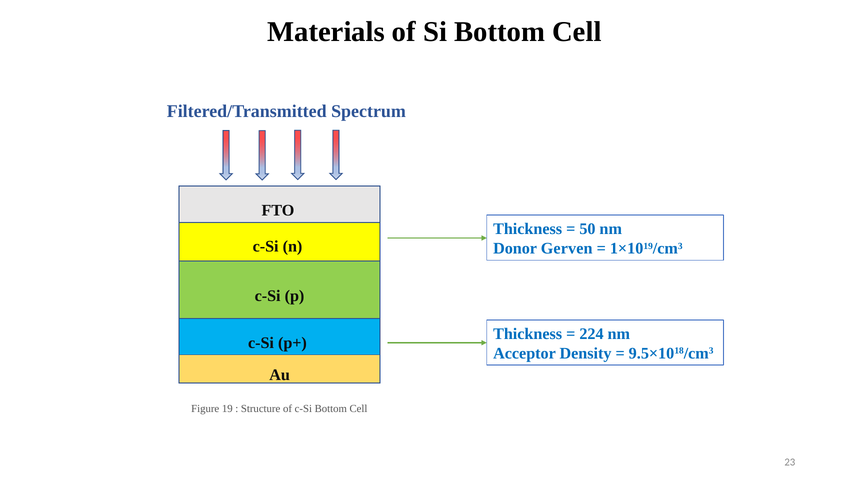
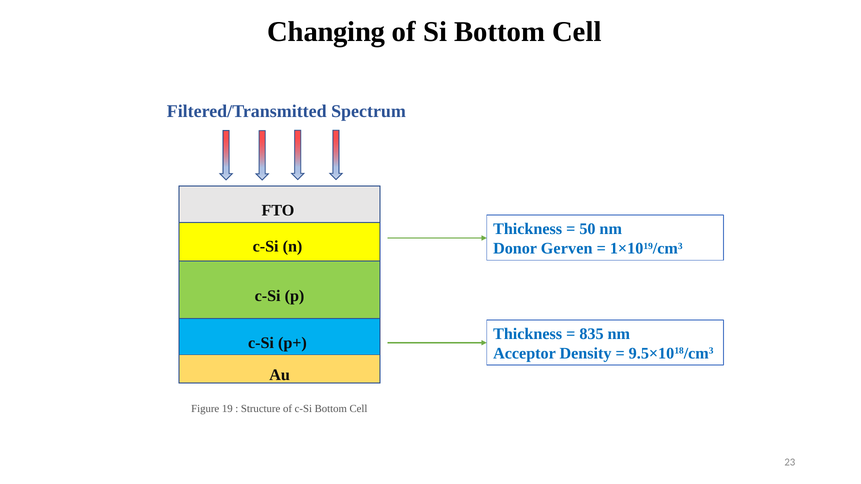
Materials: Materials -> Changing (326, 32)
224: 224 -> 835 (591, 334)
